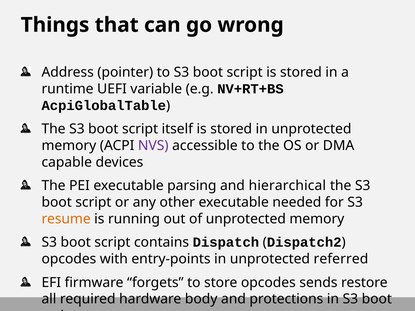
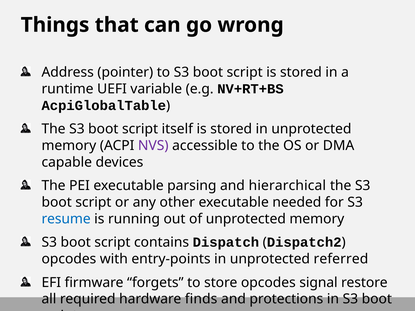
resume colour: orange -> blue (66, 219)
sends: sends -> signal (318, 283)
body: body -> finds (201, 299)
